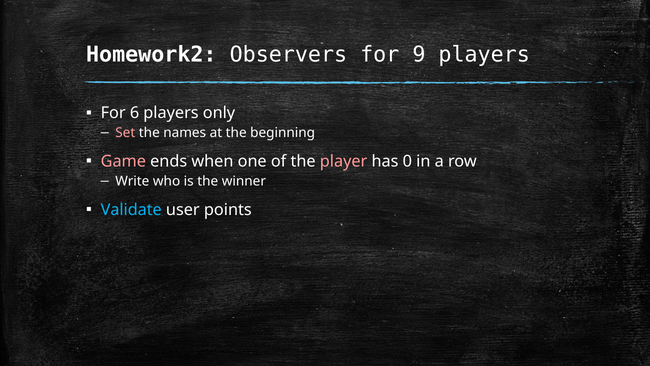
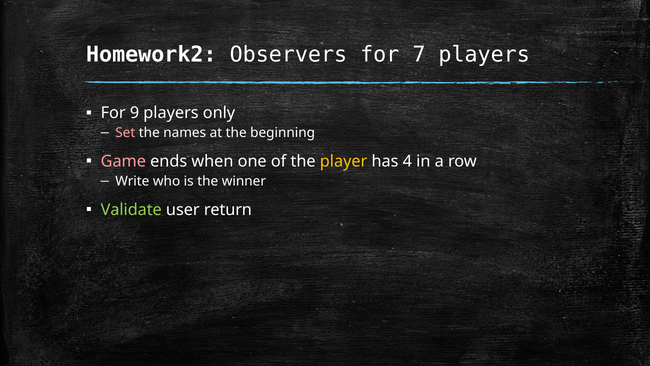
9: 9 -> 7 (419, 55)
6: 6 -> 9 (135, 113)
player colour: pink -> yellow (344, 161)
0: 0 -> 4 (407, 161)
Validate colour: light blue -> light green (131, 210)
points: points -> return (228, 210)
